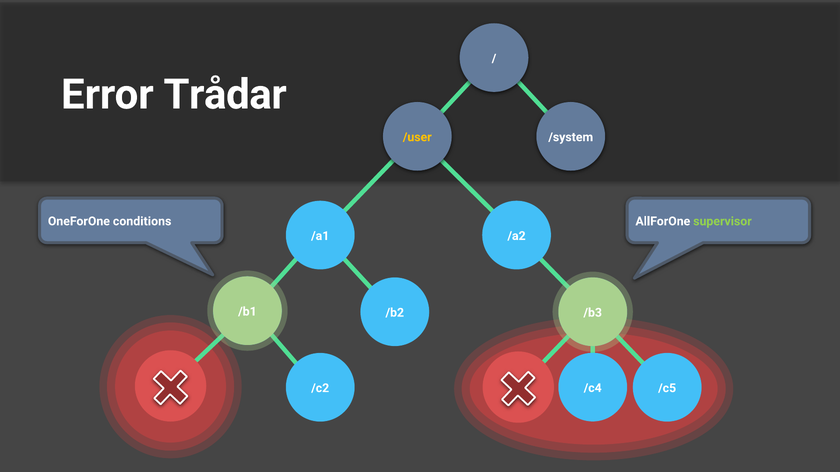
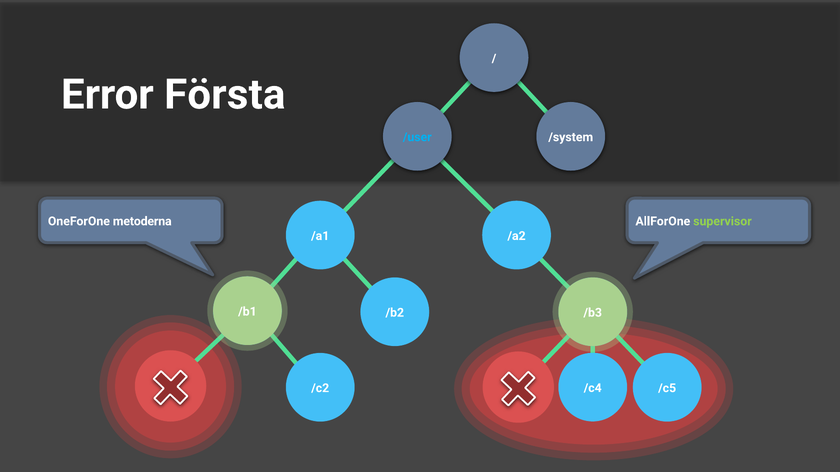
Trådar: Trådar -> Första (225, 95)
/user colour: yellow -> light blue (417, 137)
conditions: conditions -> metoderna (142, 221)
